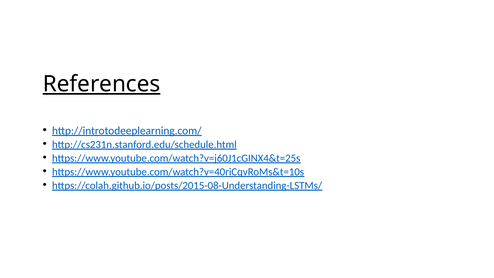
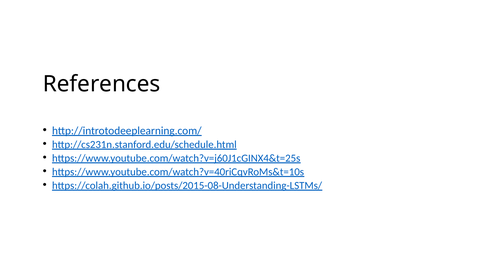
References underline: present -> none (102, 84)
